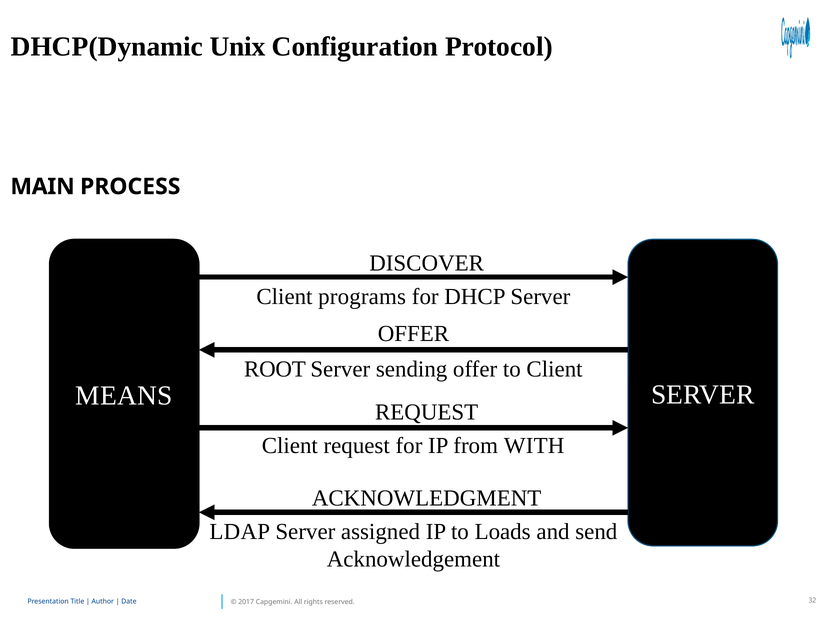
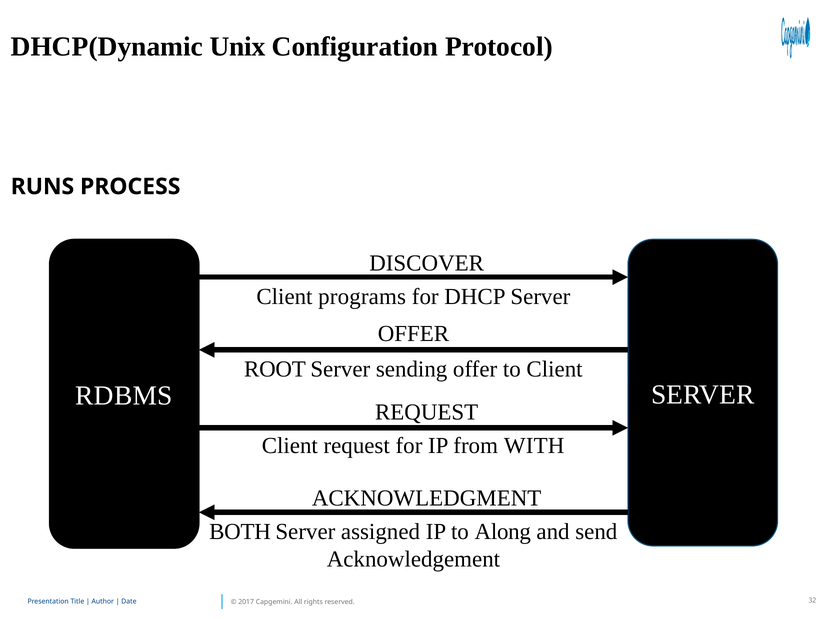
MAIN: MAIN -> RUNS (42, 187)
MEANS: MEANS -> RDBMS (124, 396)
LDAP: LDAP -> BOTH (240, 531)
Loads: Loads -> Along (503, 531)
